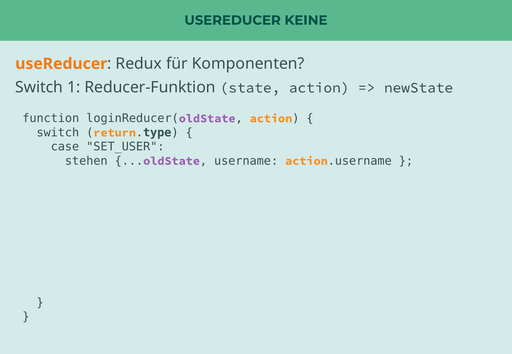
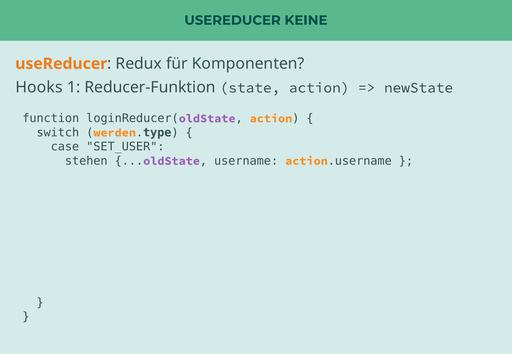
Switch: Switch -> Hooks (39, 87)
return: return -> werden (115, 133)
